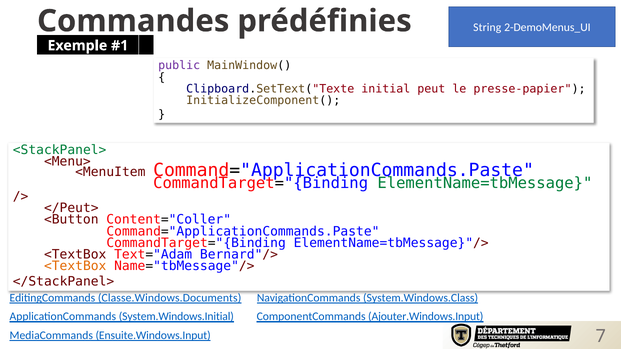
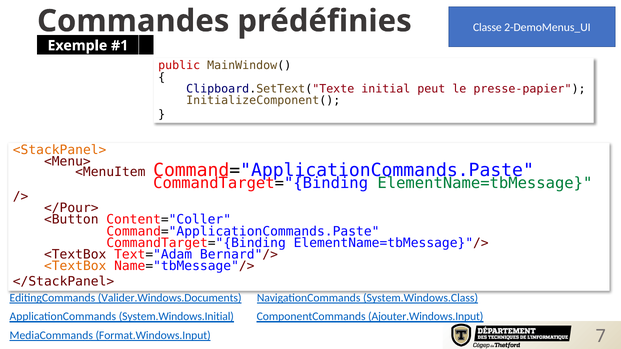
String: String -> Classe (487, 28)
public colour: purple -> red (179, 66)
<StackPanel> colour: green -> orange (60, 150)
</Peut>: </Peut> -> </Pour> (71, 208)
Classe.Windows.Documents: Classe.Windows.Documents -> Valider.Windows.Documents (170, 298)
Ensuite.Windows.Input: Ensuite.Windows.Input -> Format.Windows.Input (153, 336)
